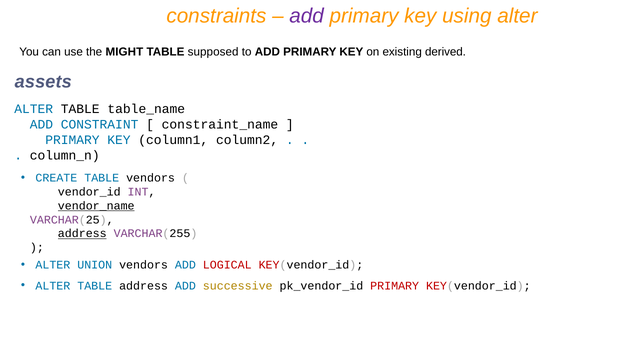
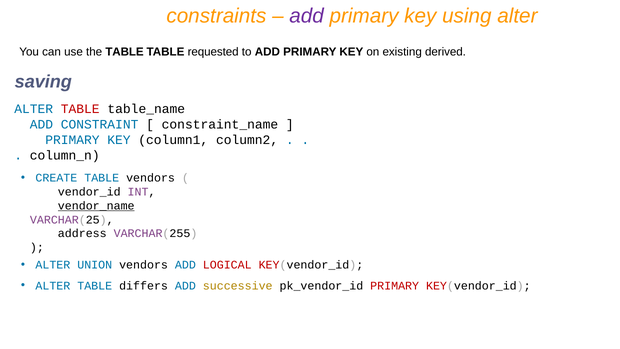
the MIGHT: MIGHT -> TABLE (125, 52)
supposed: supposed -> requested (213, 52)
assets: assets -> saving (43, 82)
TABLE colour: black -> red (80, 109)
address underline: present -> none (82, 233)
TABLE address: address -> differs (144, 286)
